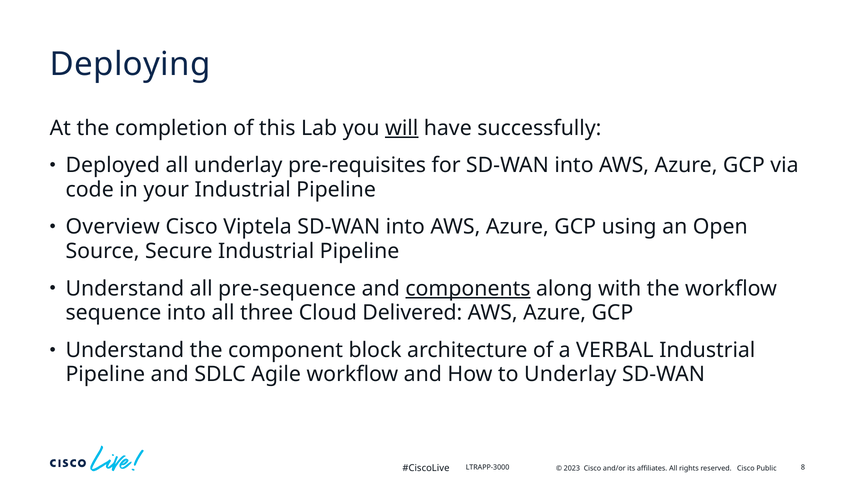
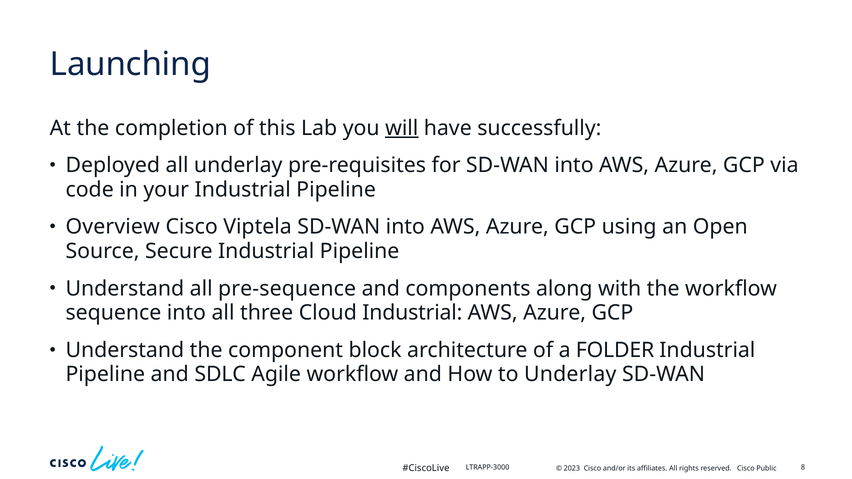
Deploying: Deploying -> Launching (130, 64)
components underline: present -> none (468, 289)
Cloud Delivered: Delivered -> Industrial (412, 313)
VERBAL: VERBAL -> FOLDER (615, 350)
